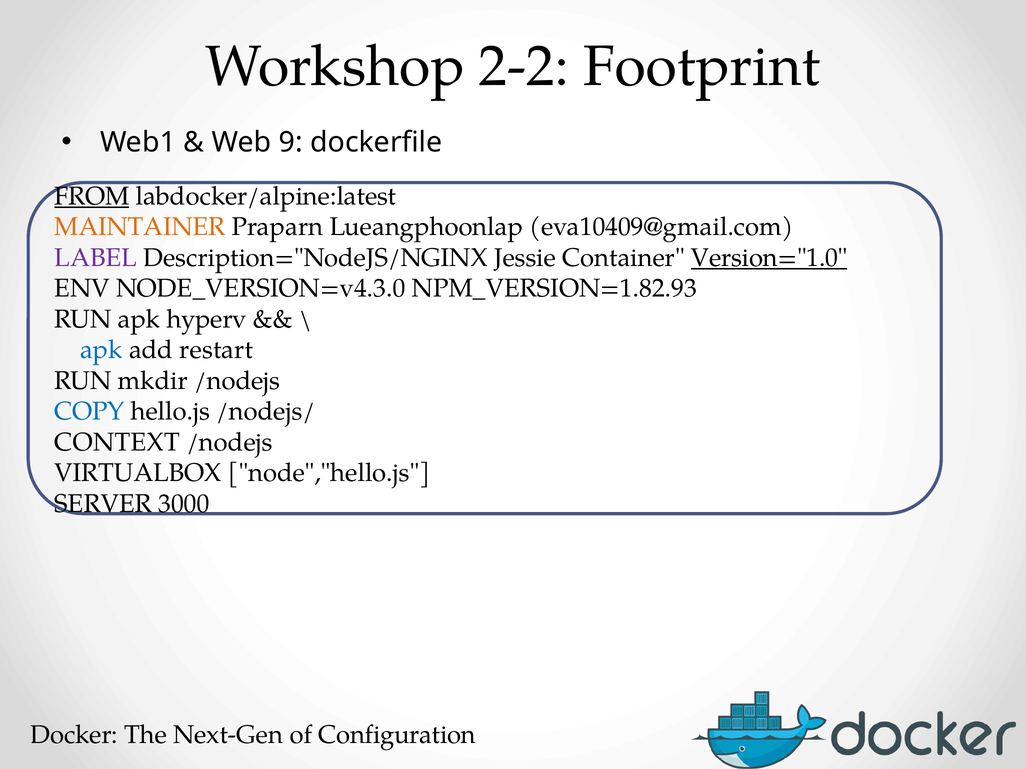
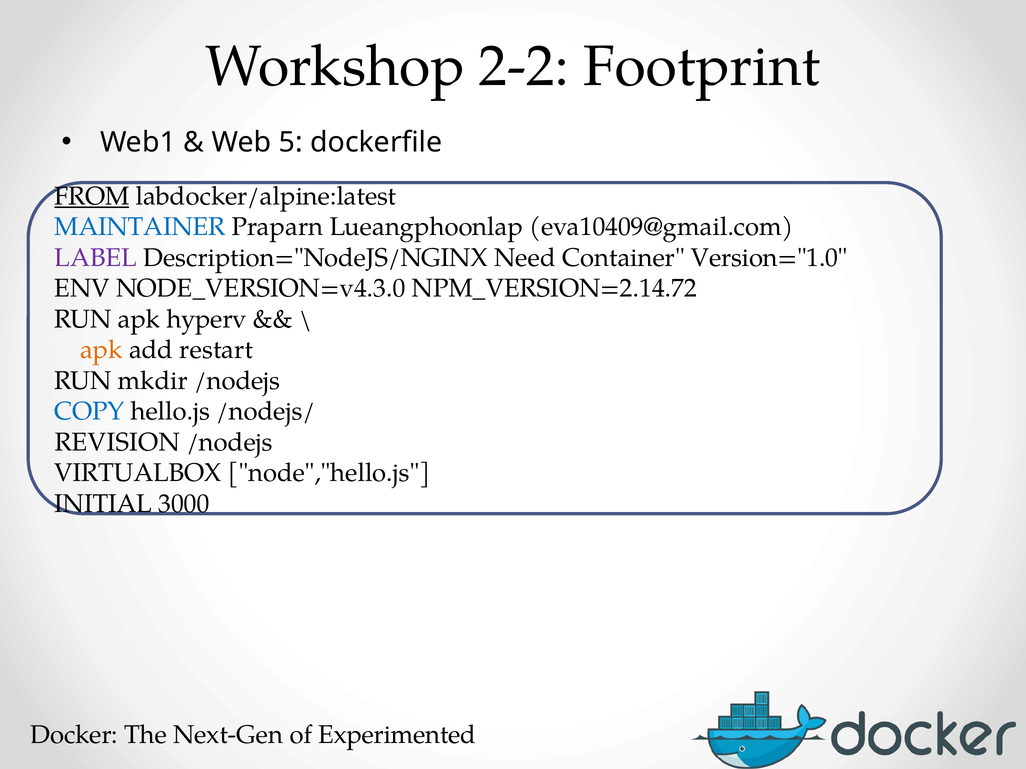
9: 9 -> 5 (291, 142)
MAINTAINER colour: orange -> blue (140, 227)
Jessie: Jessie -> Need (525, 258)
Version="1.0 underline: present -> none (769, 258)
NPM_VERSION=1.82.93: NPM_VERSION=1.82.93 -> NPM_VERSION=2.14.72 (554, 289)
apk colour: blue -> orange (101, 350)
CONTEXT: CONTEXT -> REVISION (117, 442)
SERVER: SERVER -> INITIAL (103, 504)
Configuration: Configuration -> Experimented (397, 735)
